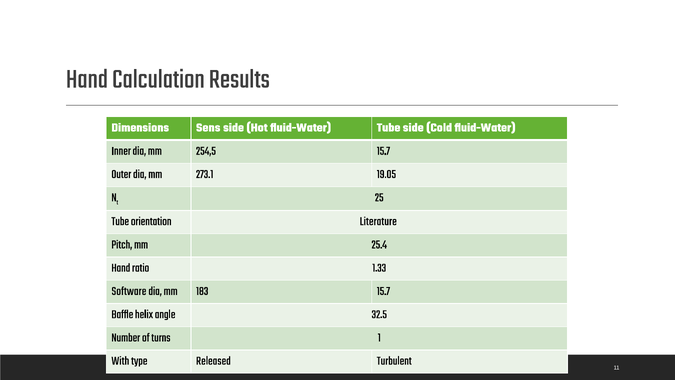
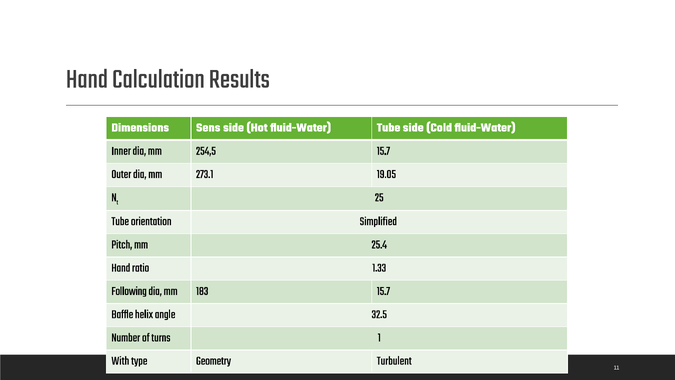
Literature: Literature -> Simplified (378, 221)
Software: Software -> Following (129, 291)
Released: Released -> Geometry (214, 360)
